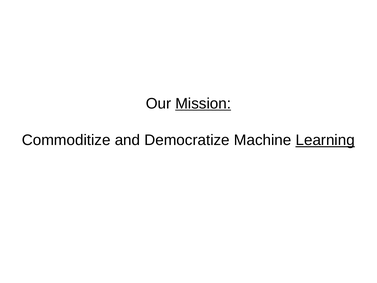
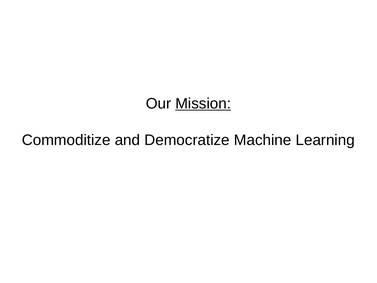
Learning underline: present -> none (325, 140)
